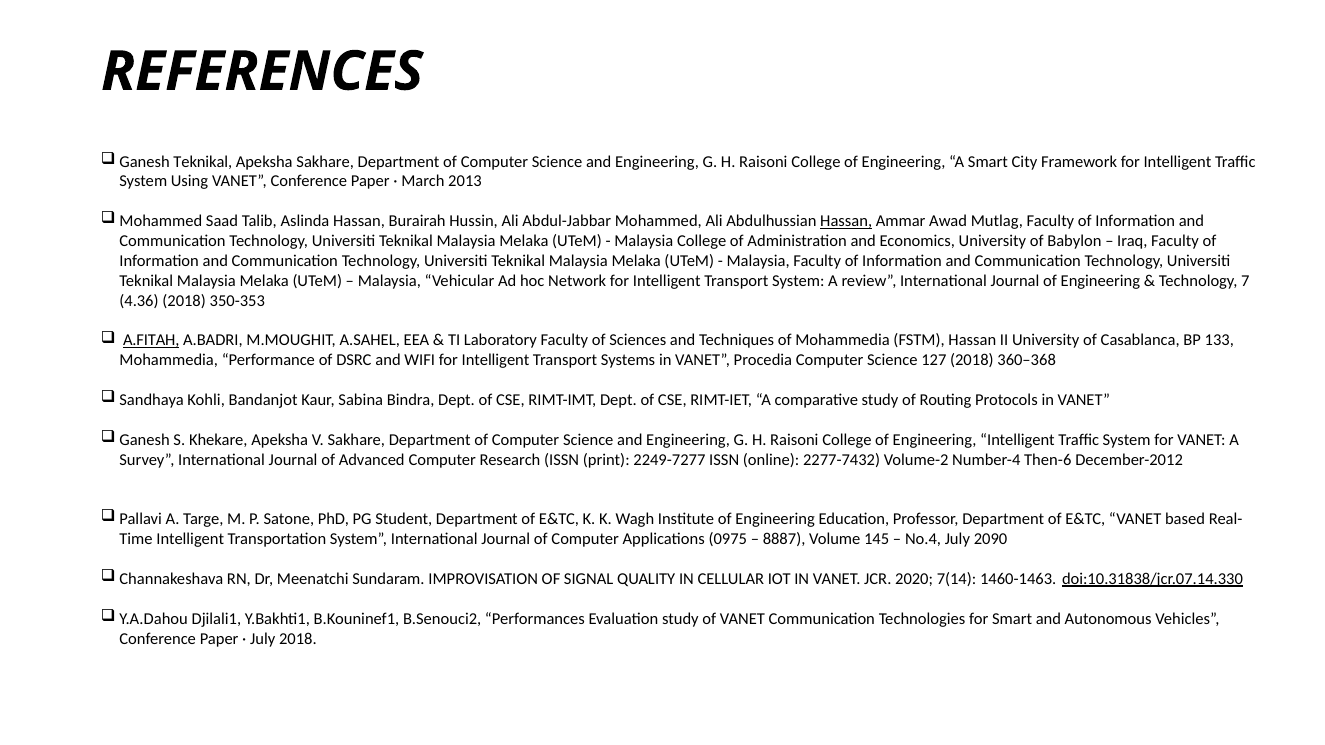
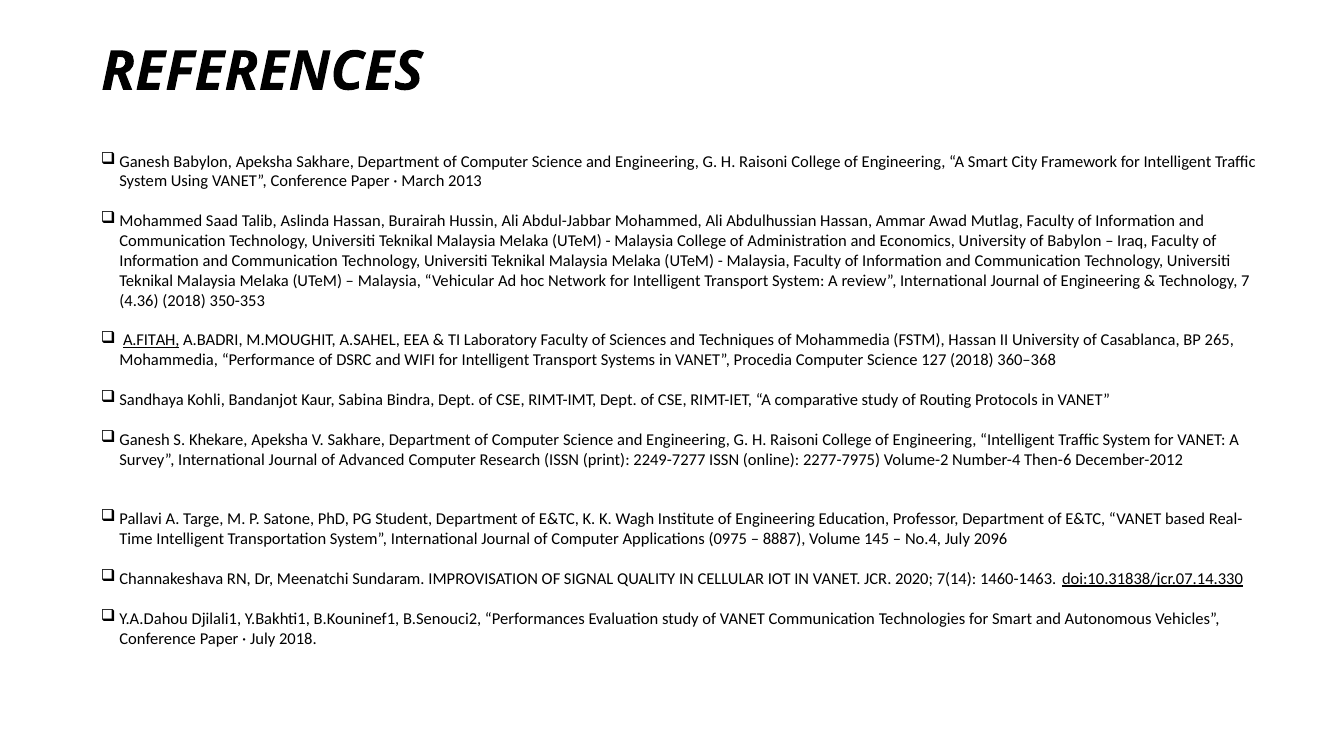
Teknikal: Teknikal -> Babylon (203, 162)
Hassan underline: present -> none (846, 221)
133: 133 -> 265 (1219, 341)
2277-7432: 2277-7432 -> 2277-7975 (842, 460)
2090: 2090 -> 2096 (991, 539)
